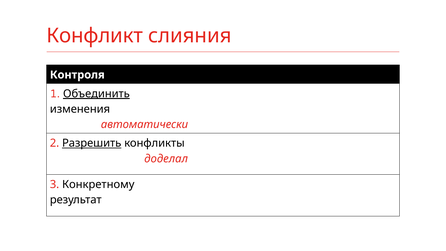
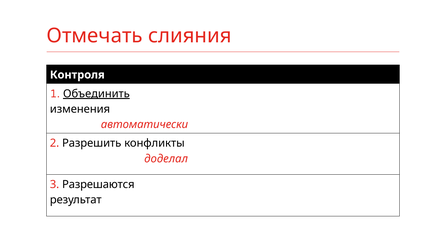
Конфликт: Конфликт -> Отмечать (95, 36)
Разрешить underline: present -> none (92, 143)
Конкретному: Конкретному -> Разрешаются (98, 184)
